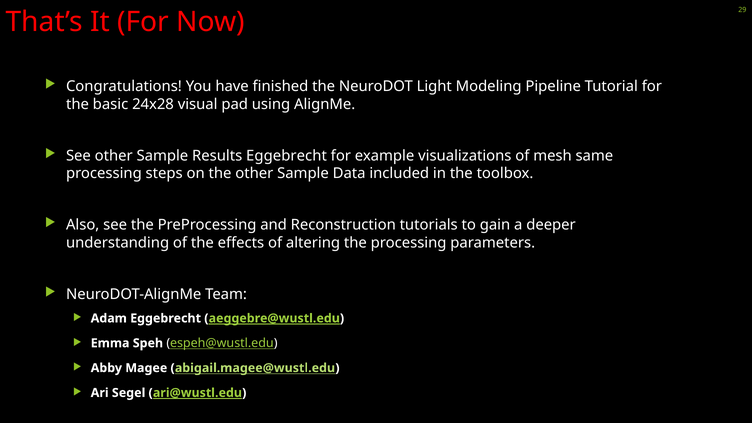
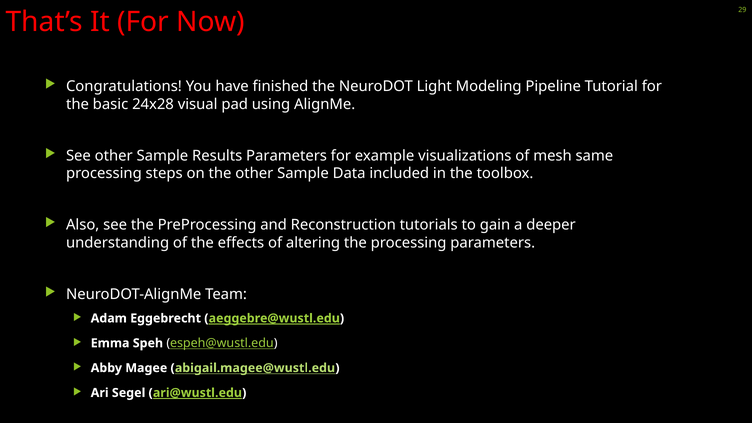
Results Eggebrecht: Eggebrecht -> Parameters (287, 156)
